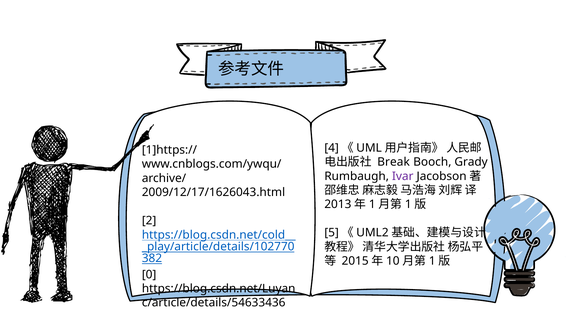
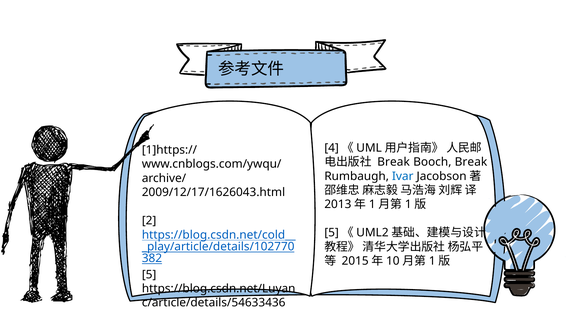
Booch Grady: Grady -> Break (471, 162)
Ivar colour: purple -> blue (403, 176)
0: 0 -> 5 (149, 275)
